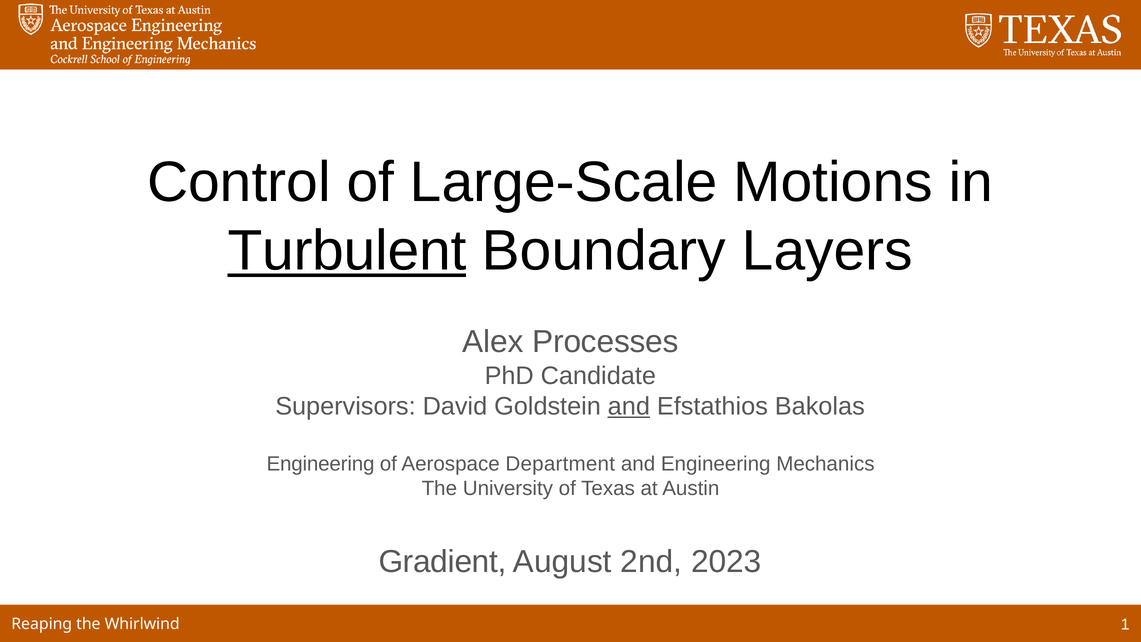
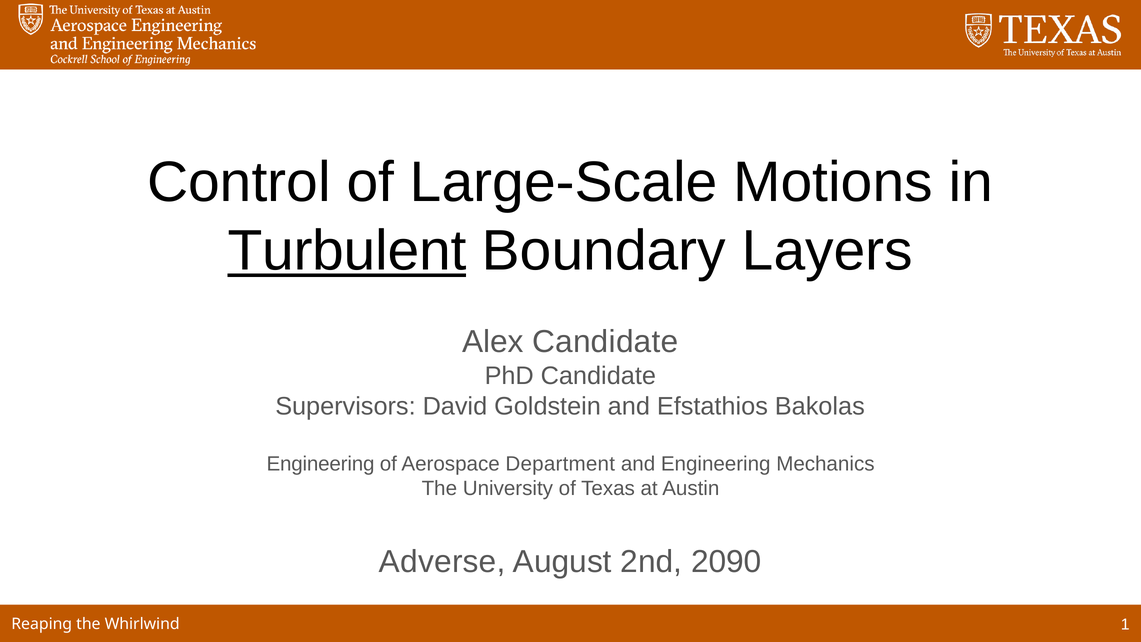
Alex Processes: Processes -> Candidate (605, 342)
and underline: present -> none (629, 406)
Gradient: Gradient -> Adverse (442, 561)
2023: 2023 -> 2090 (726, 561)
